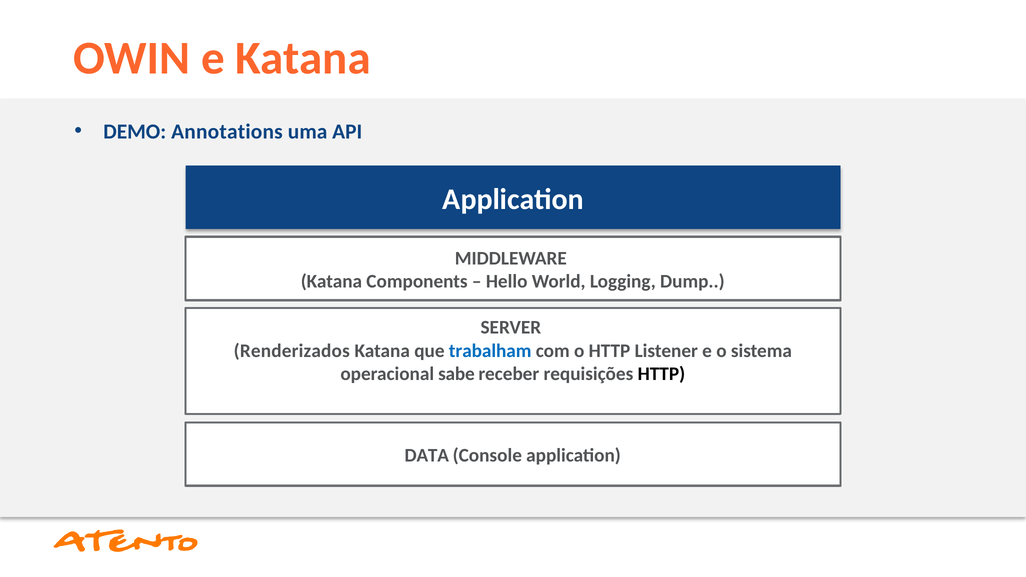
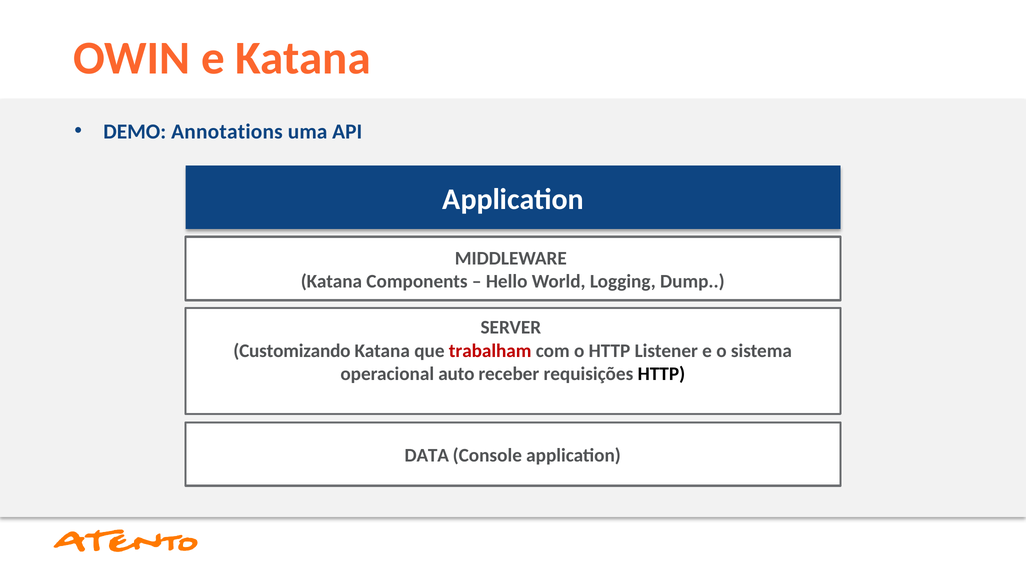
Renderizados: Renderizados -> Customizando (292, 351)
trabalham colour: blue -> red (490, 351)
sabe: sabe -> auto (456, 374)
